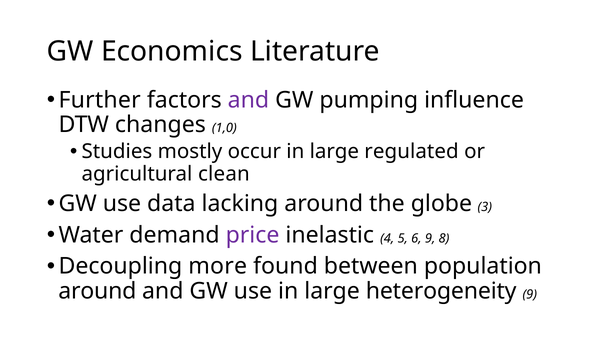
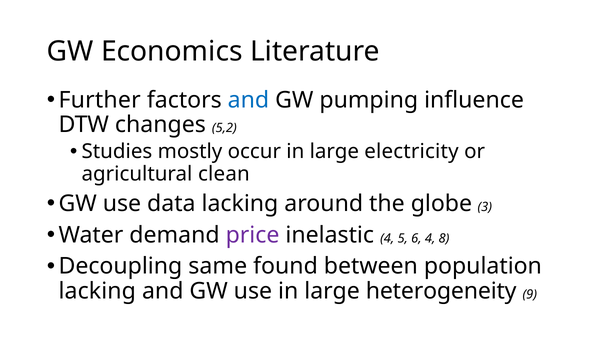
and colour: purple -> blue (248, 100)
1,0: 1,0 -> 5,2 (224, 128)
regulated: regulated -> electricity (412, 152)
6 9: 9 -> 4 (430, 239)
more: more -> same (218, 267)
around: around -> lacking (97, 292)
